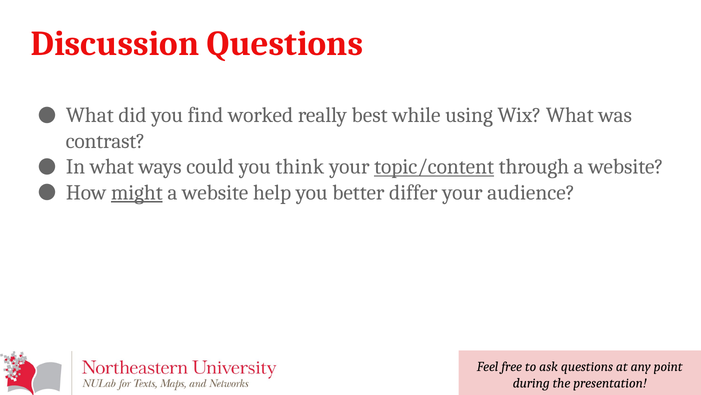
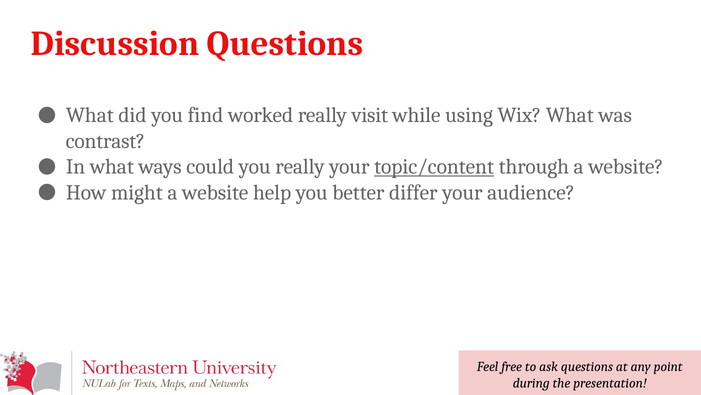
best: best -> visit (370, 115)
you think: think -> really (300, 166)
might underline: present -> none (137, 192)
